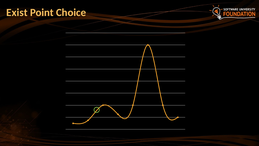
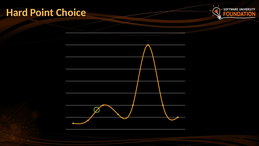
Exist: Exist -> Hard (17, 13)
